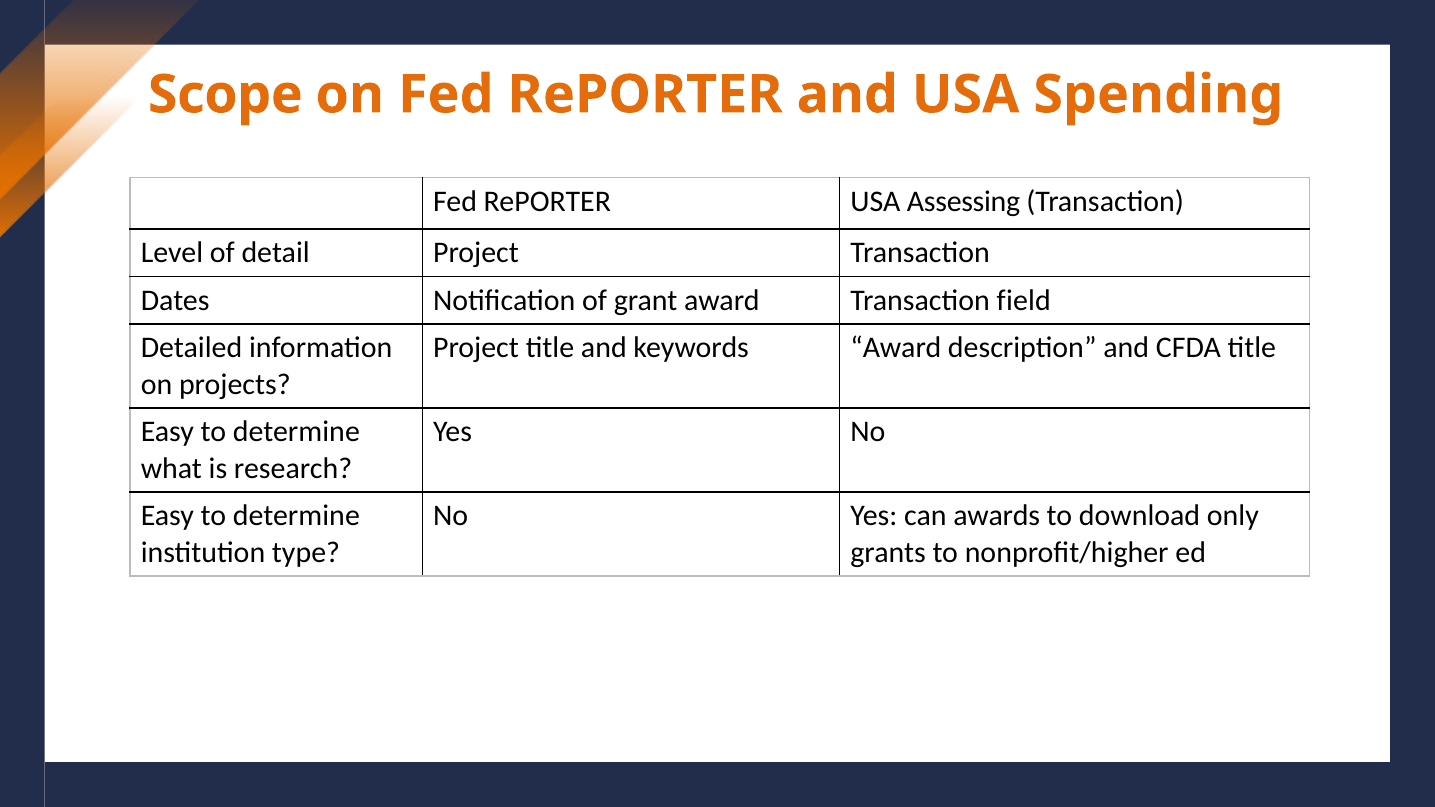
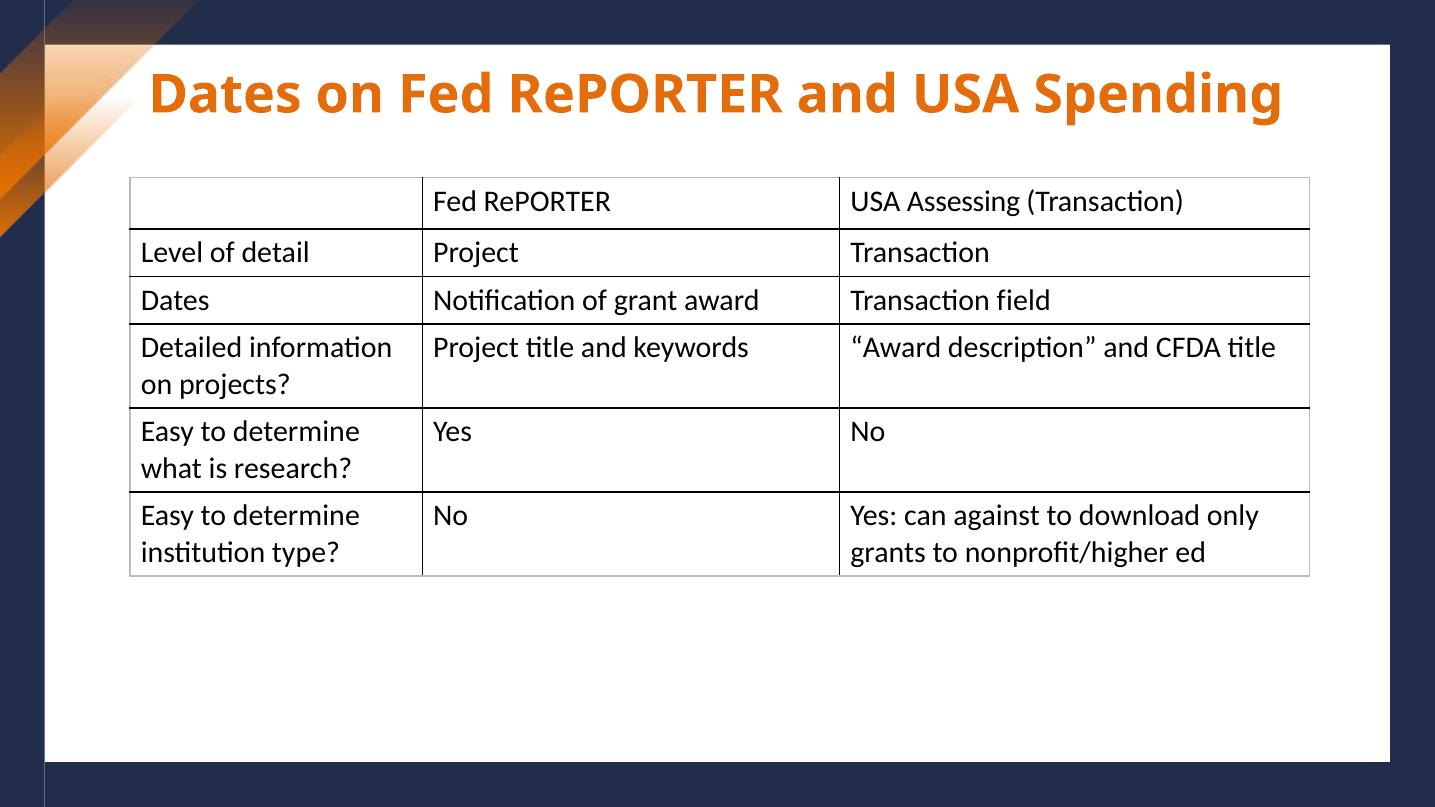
Scope: Scope -> Dates (225, 95)
awards: awards -> against (997, 516)
